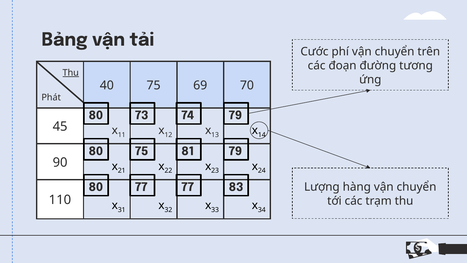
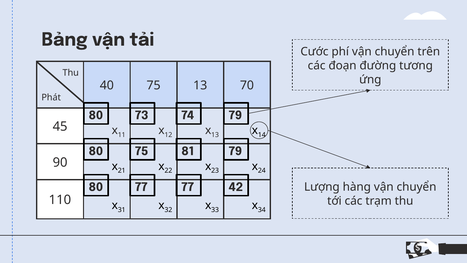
Thu underline: present -> none (71, 73)
75 69: 69 -> 13 (200, 85)
83: 83 -> 42 (236, 187)
